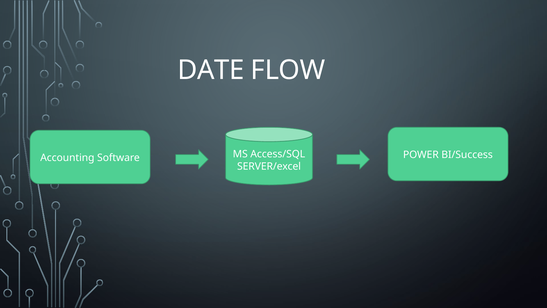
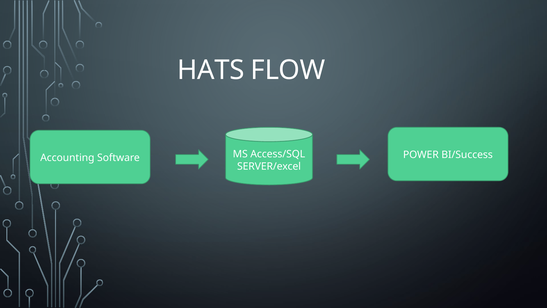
DATE: DATE -> HATS (211, 70)
